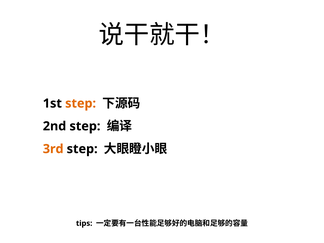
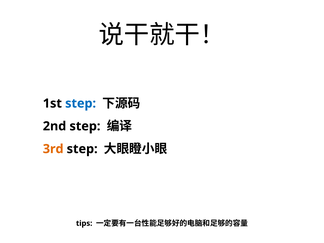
step colour: orange -> blue (81, 103)
